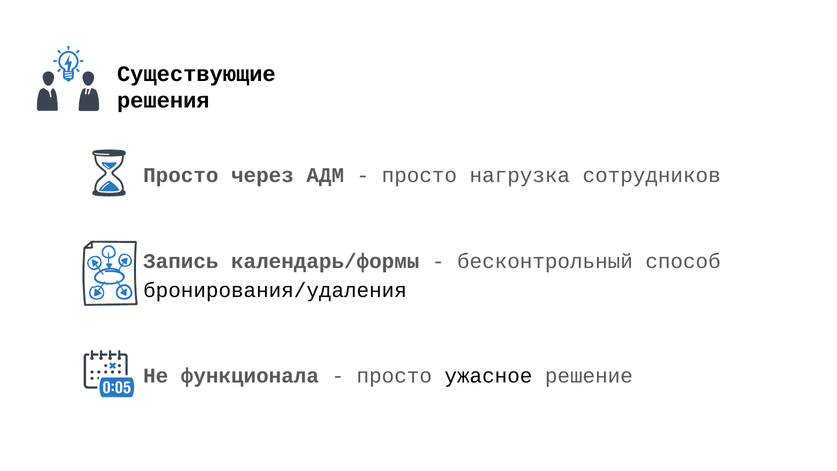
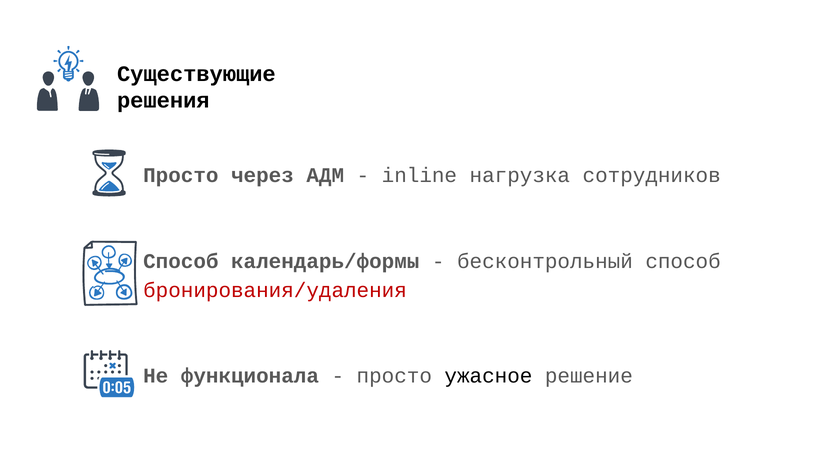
просто: просто -> inline (419, 176)
Запись: Запись -> Способ (181, 261)
бронирования/удаления colour: black -> red (275, 290)
